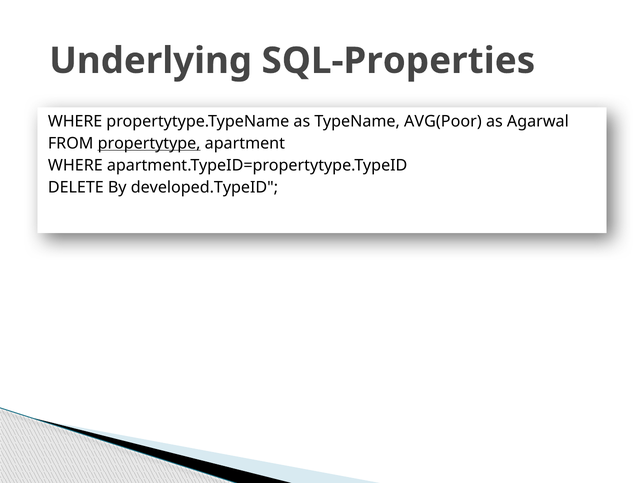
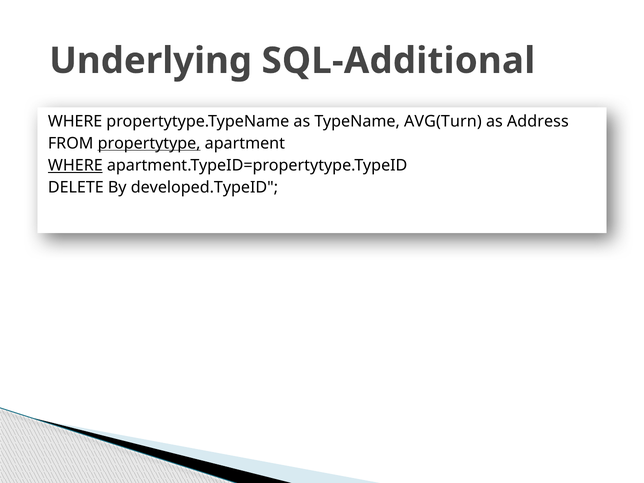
SQL-Properties: SQL-Properties -> SQL-Additional (398, 61)
AVG(Poor: AVG(Poor -> AVG(Turn (443, 121)
Agarwal: Agarwal -> Address (538, 121)
WHERE underline: none -> present (75, 165)
